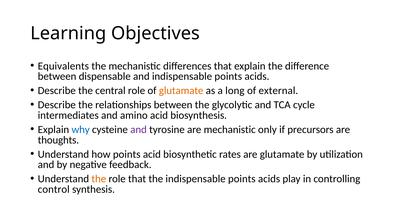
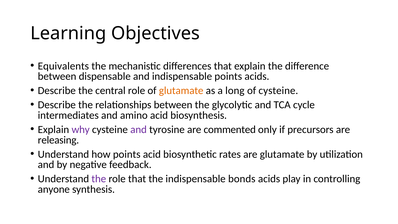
of external: external -> cysteine (278, 91)
why colour: blue -> purple (81, 129)
are mechanistic: mechanistic -> commented (230, 129)
thoughts: thoughts -> releasing (58, 140)
the colour: orange -> purple (99, 179)
the indispensable points: points -> bonds (242, 179)
control: control -> anyone (54, 189)
